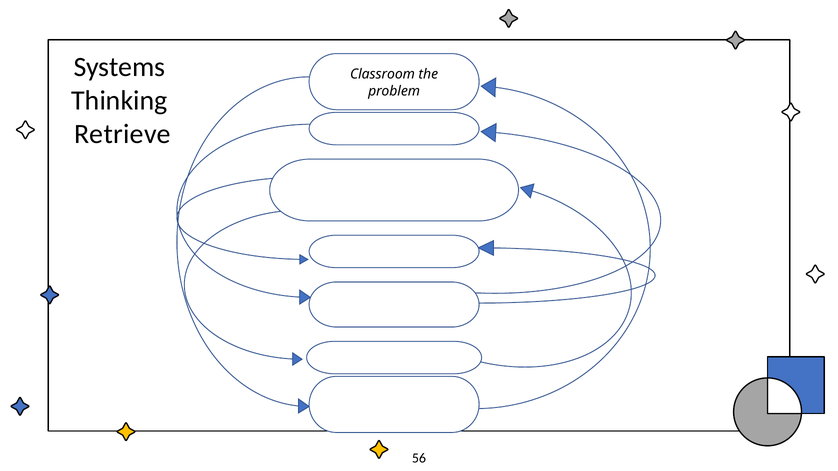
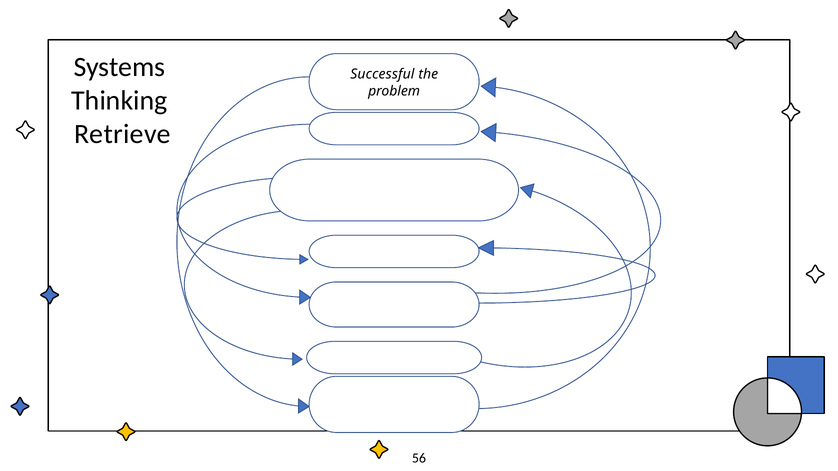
Classroom: Classroom -> Successful (382, 74)
